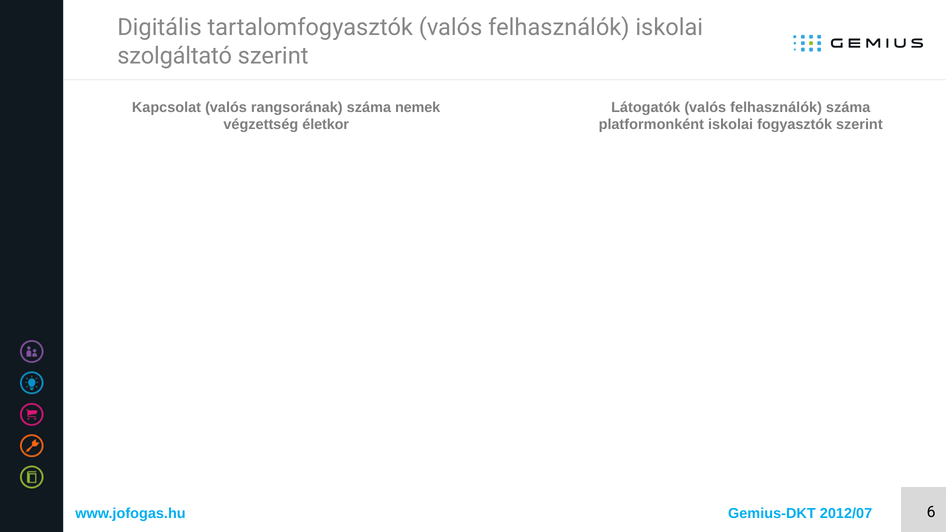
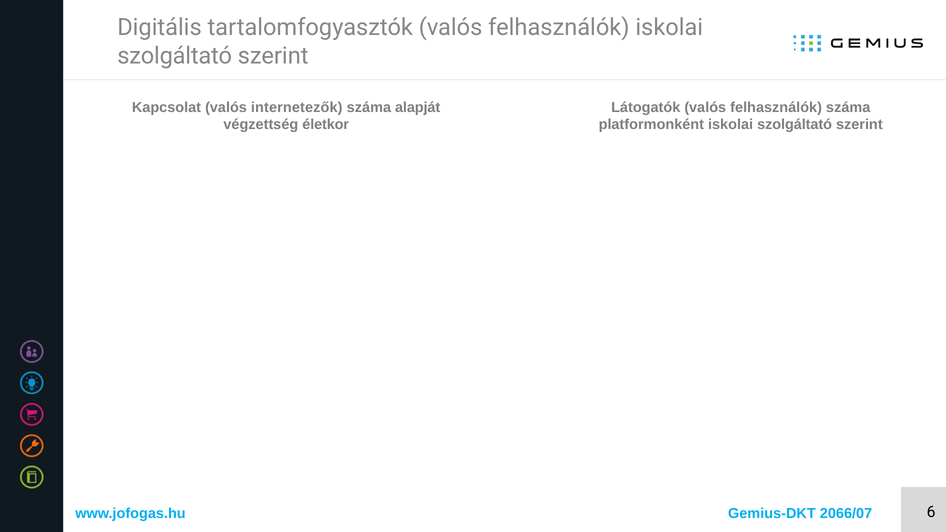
rangsorának: rangsorának -> internetezők (297, 107)
nemek: nemek -> alapját (418, 107)
platformonként iskolai fogyasztók: fogyasztók -> szolgáltató (795, 125)
2012/07: 2012/07 -> 2066/07 (846, 514)
